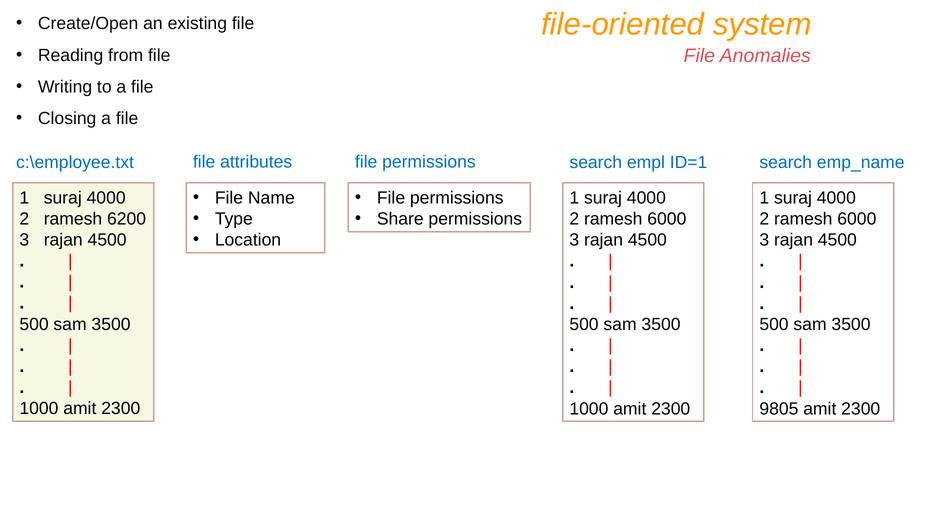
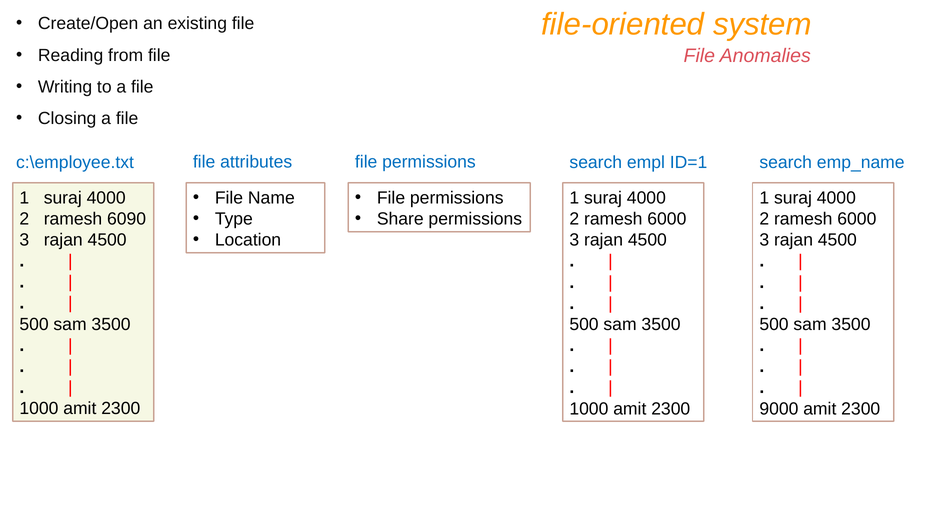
6200: 6200 -> 6090 (127, 219)
9805: 9805 -> 9000 (779, 408)
